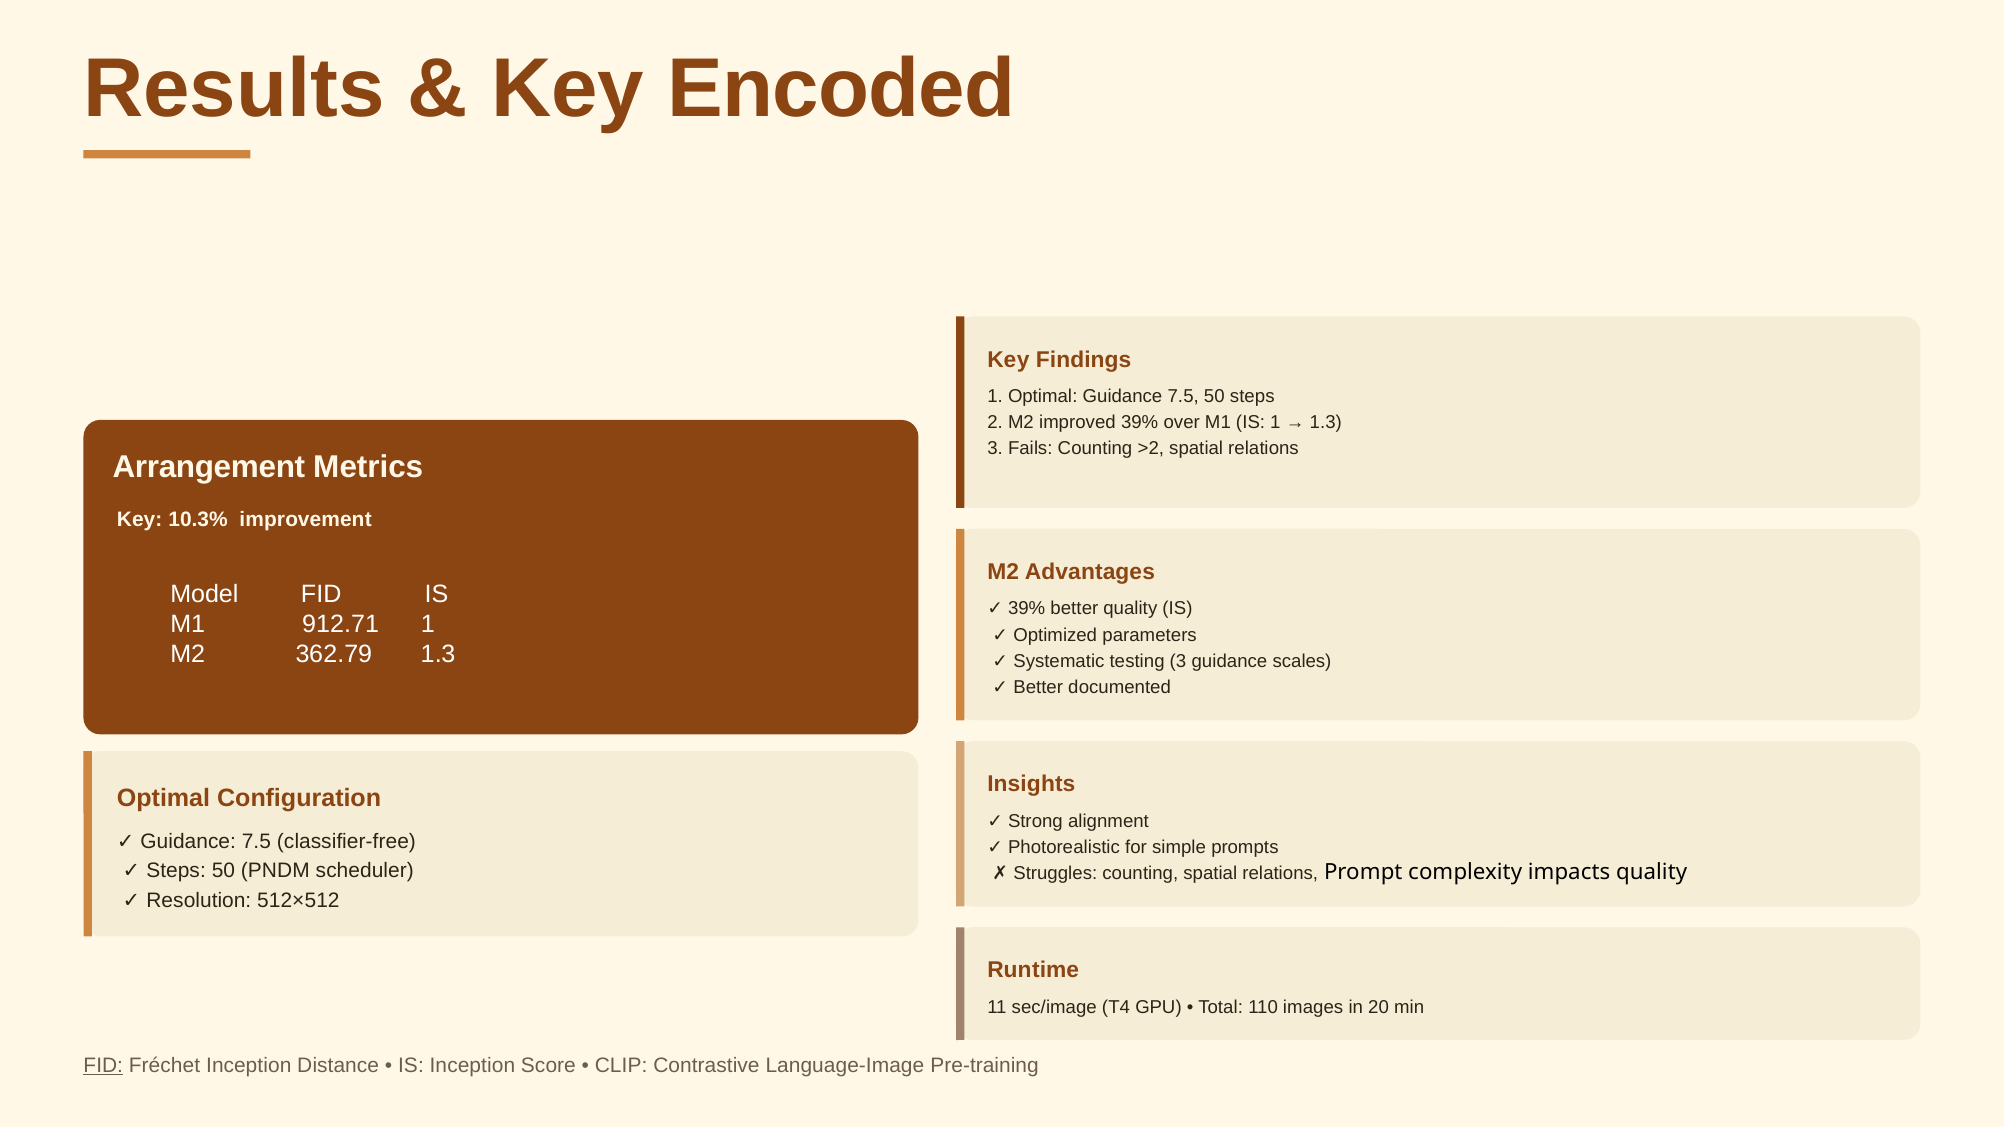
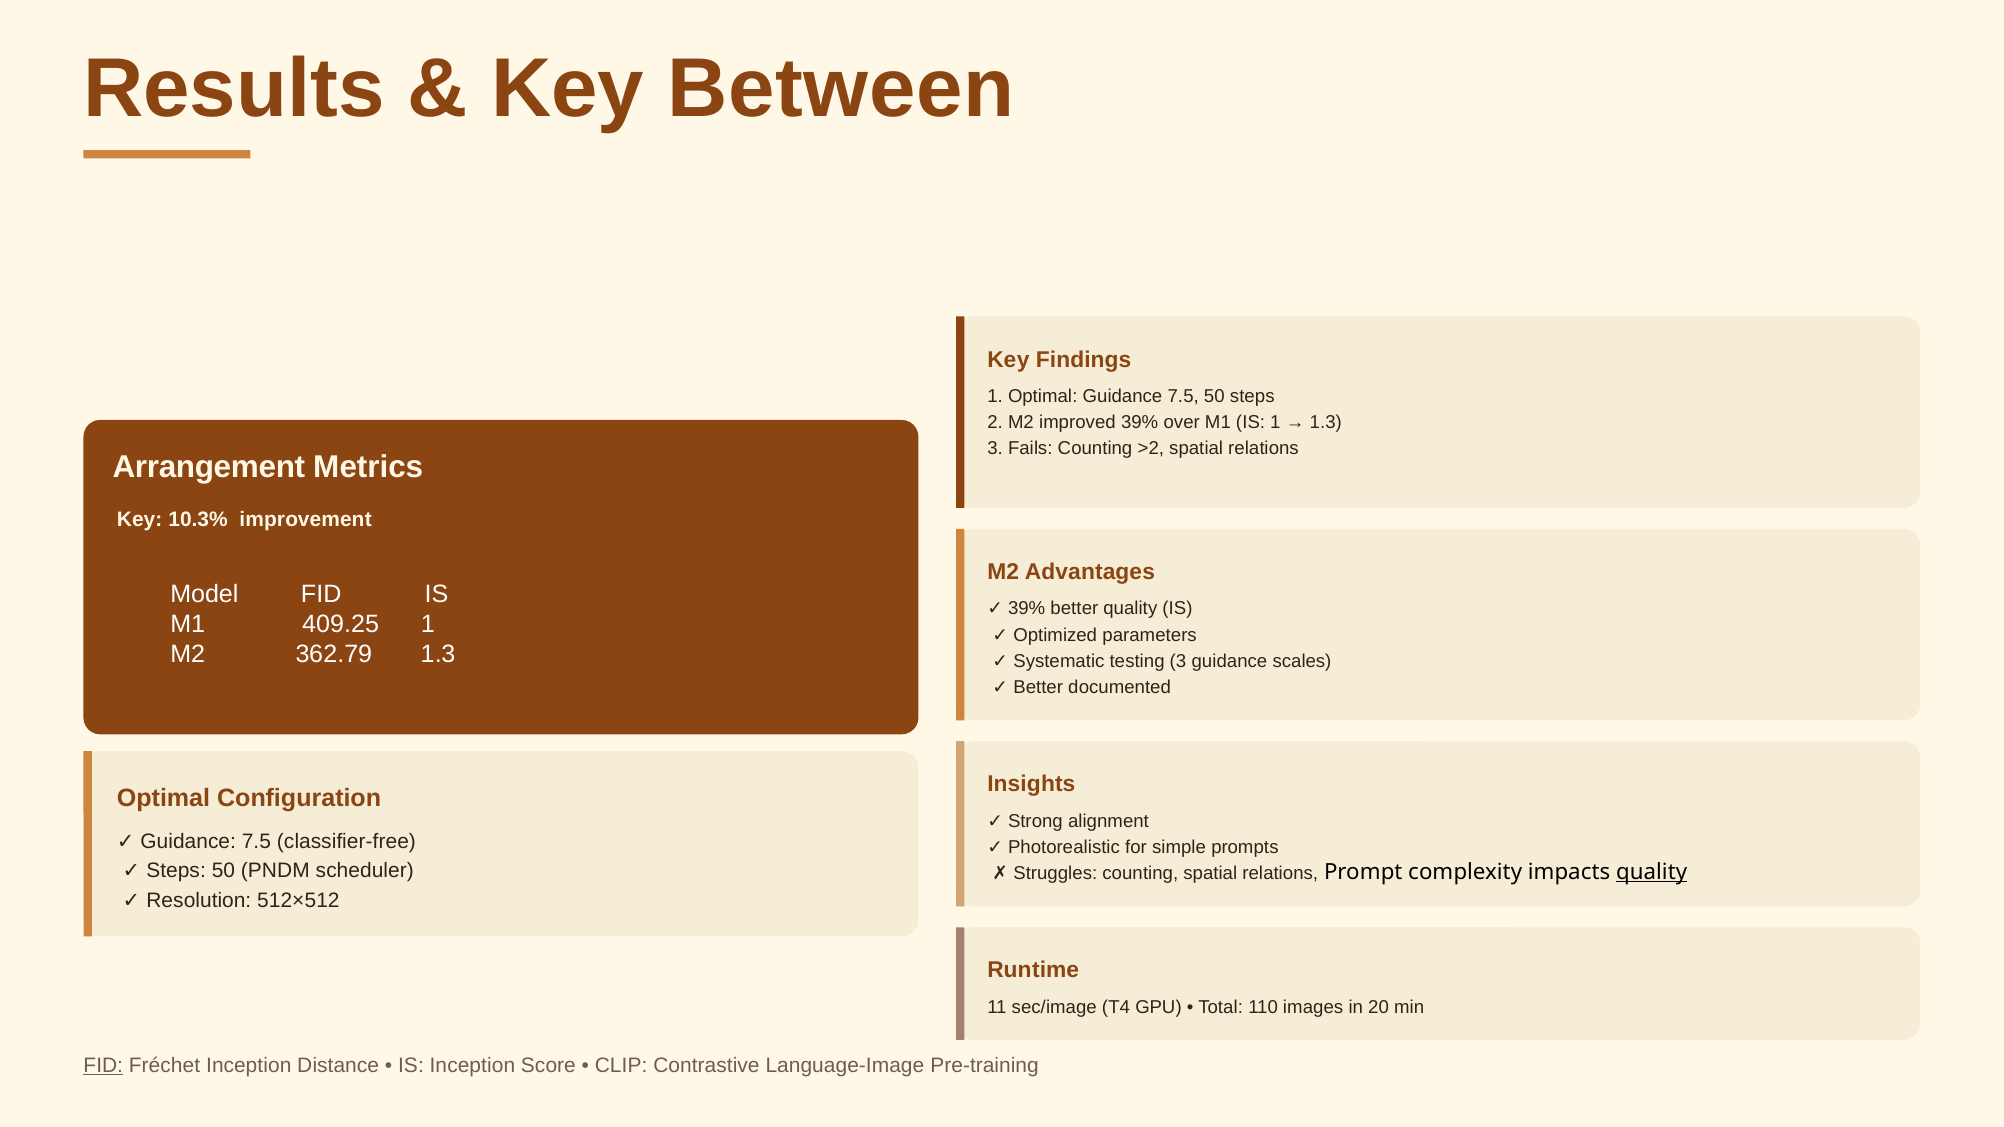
Encoded: Encoded -> Between (841, 89)
912.71: 912.71 -> 409.25 (341, 624)
quality underline: none -> present (1652, 872)
